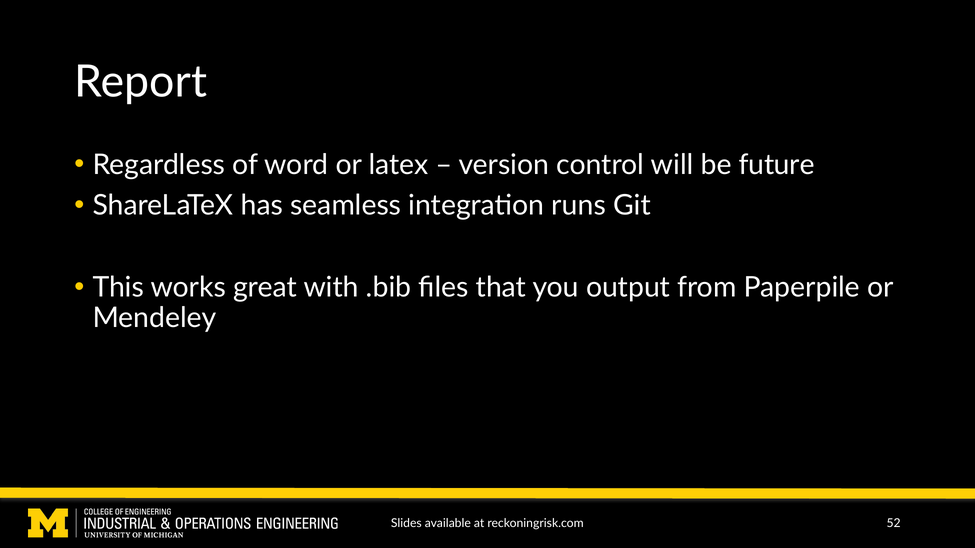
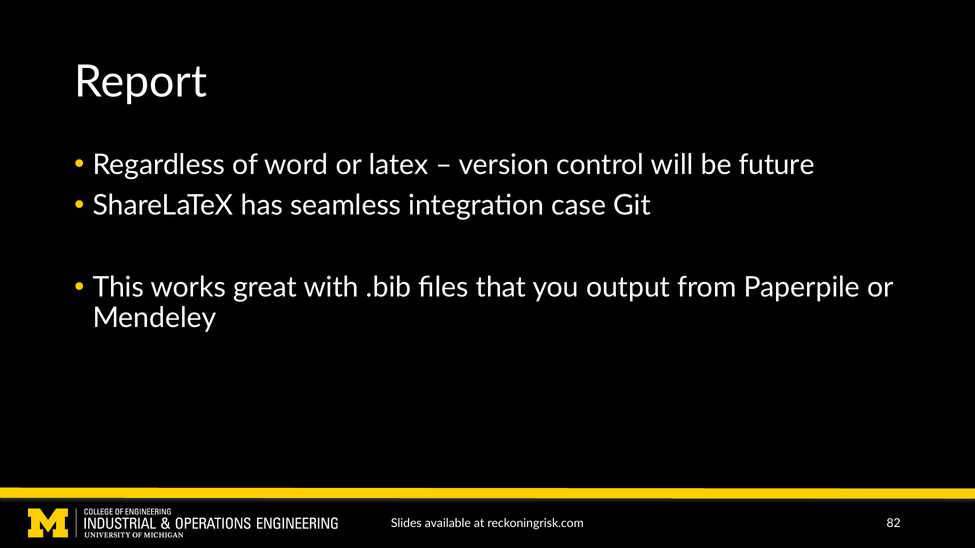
runs: runs -> case (579, 206)
52: 52 -> 82 (894, 524)
